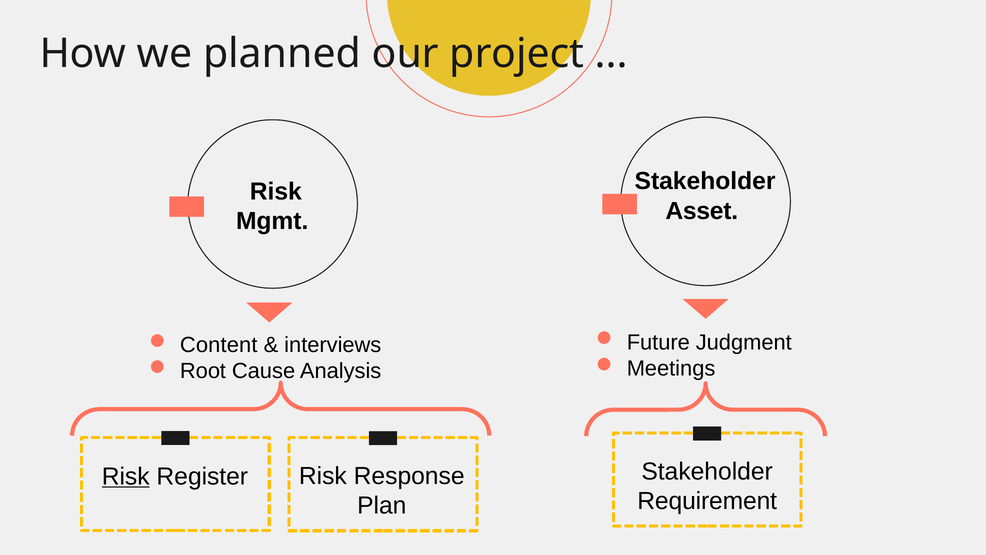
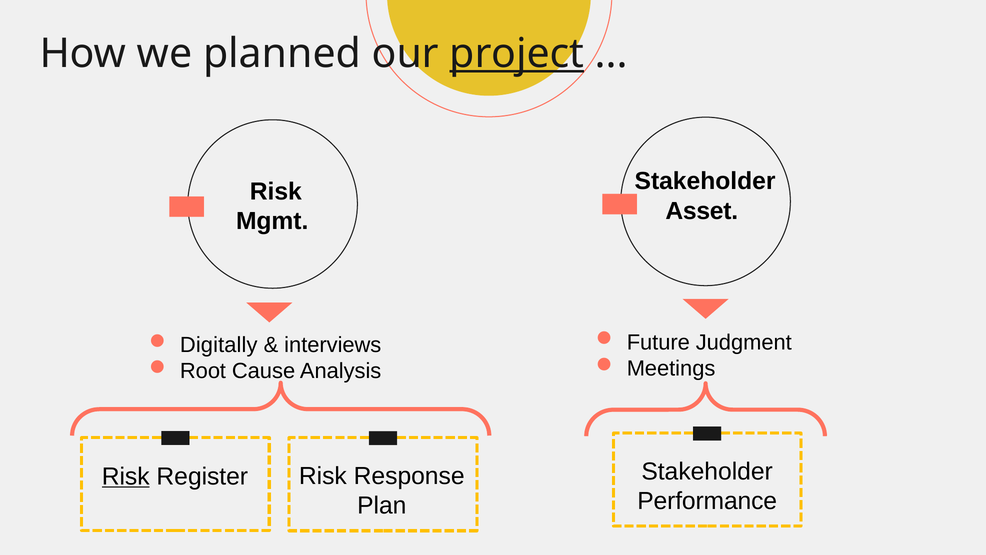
project underline: none -> present (517, 54)
Content: Content -> Digitally (219, 345)
Requirement: Requirement -> Performance (707, 501)
